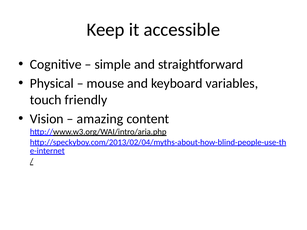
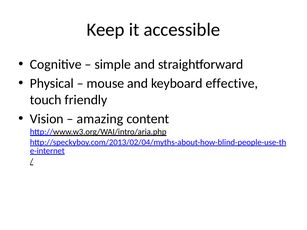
variables: variables -> effective (232, 84)
